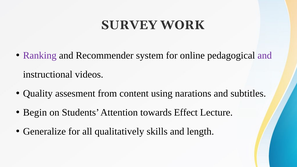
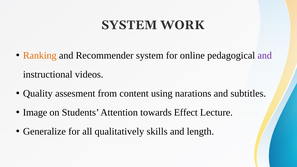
SURVEY: SURVEY -> SYSTEM (129, 25)
Ranking colour: purple -> orange (40, 55)
Begin: Begin -> Image (35, 113)
